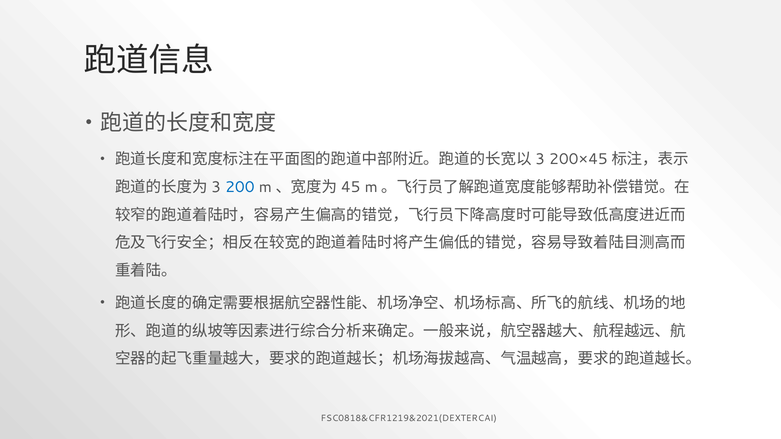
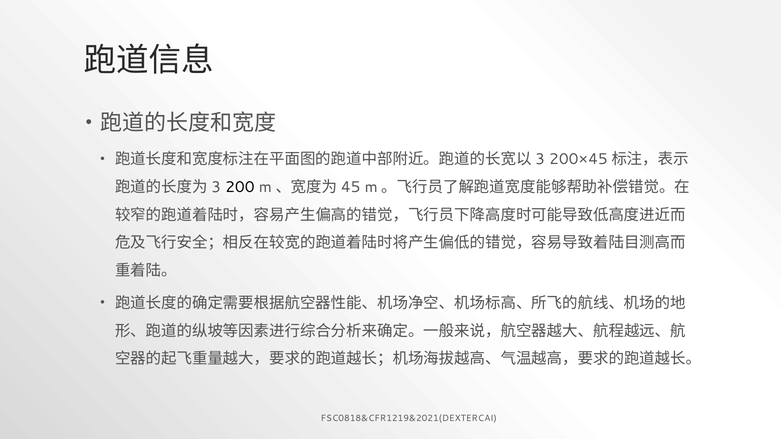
200 colour: blue -> black (240, 187)
